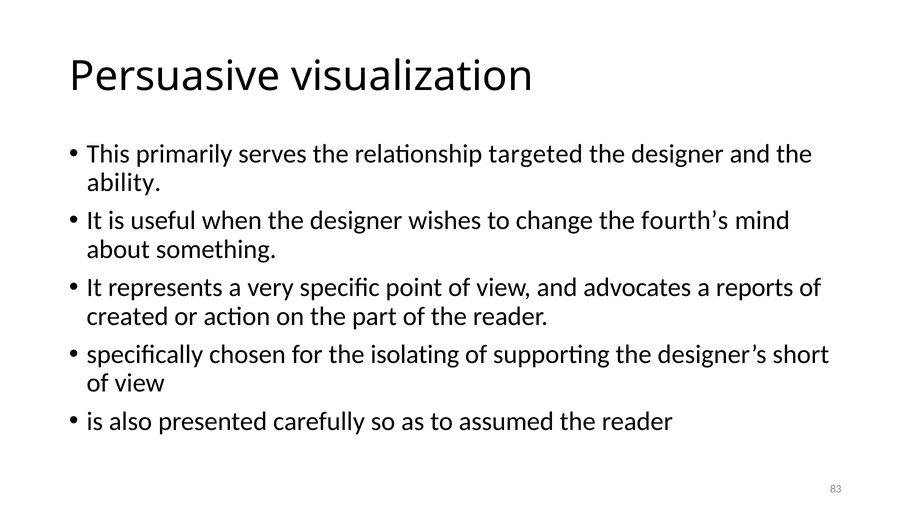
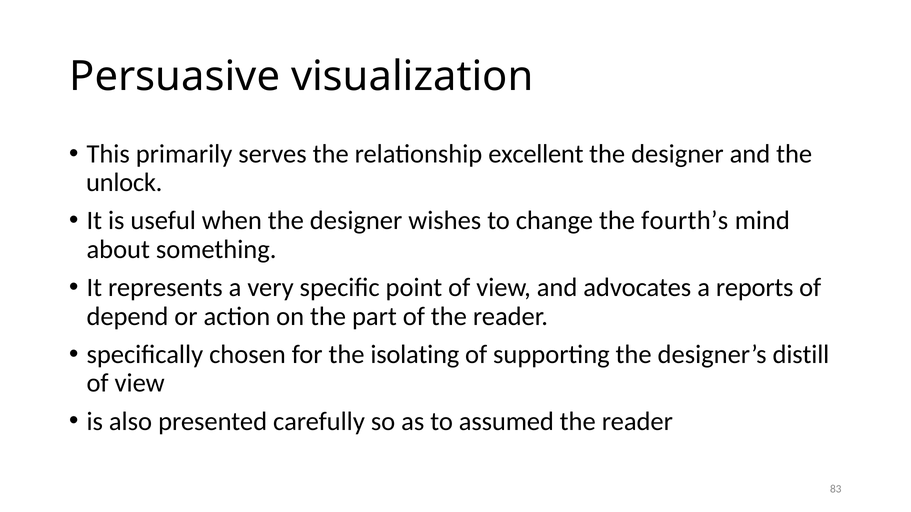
targeted: targeted -> excellent (536, 154)
ability: ability -> unlock (124, 183)
created: created -> depend (127, 317)
short: short -> distill (801, 355)
